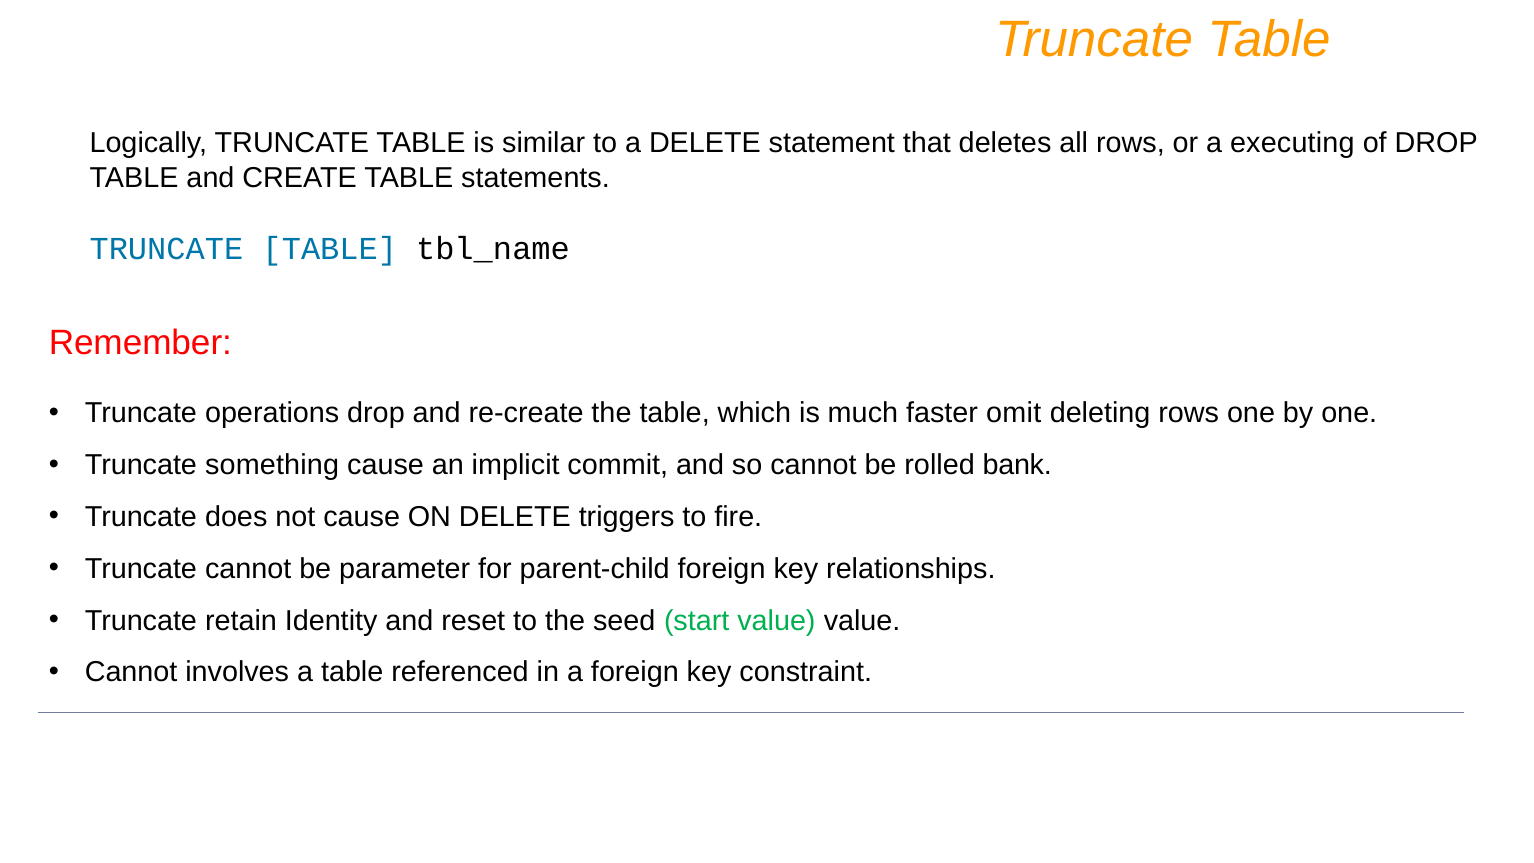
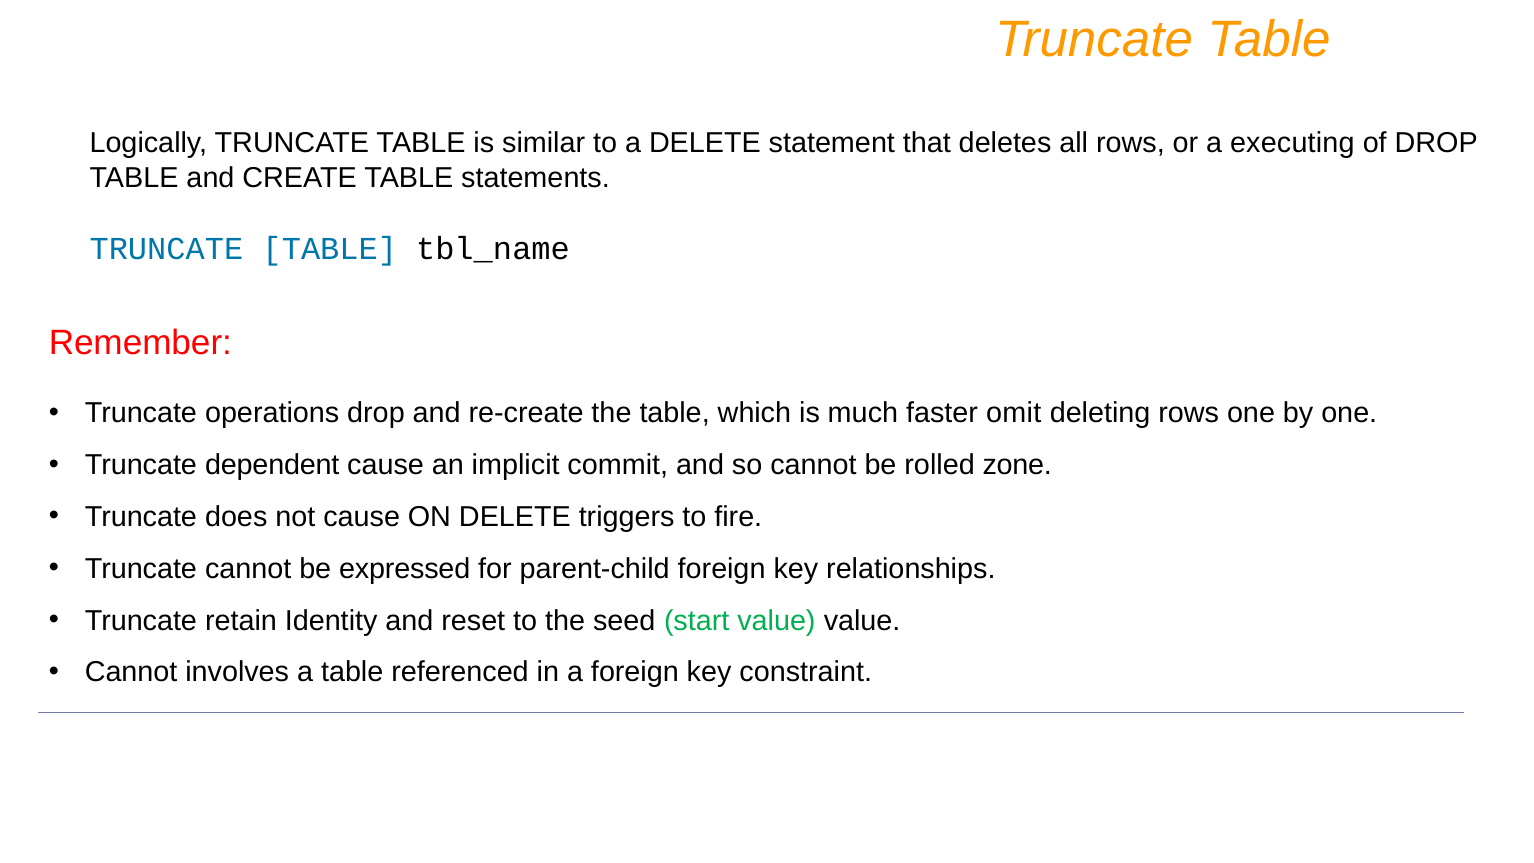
something: something -> dependent (272, 465)
bank: bank -> zone (1017, 465)
parameter: parameter -> expressed (405, 569)
